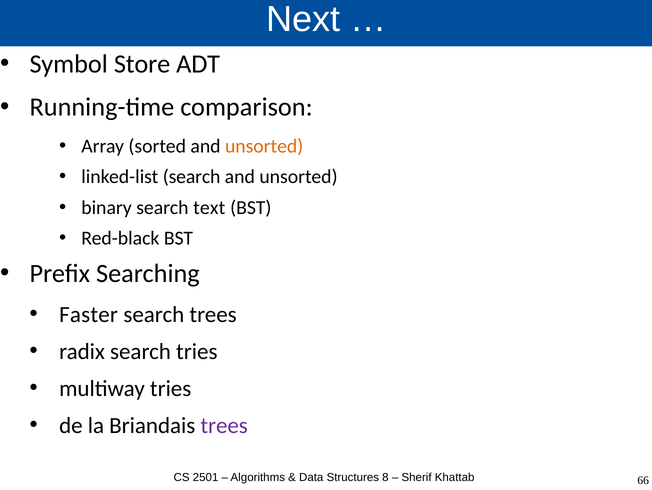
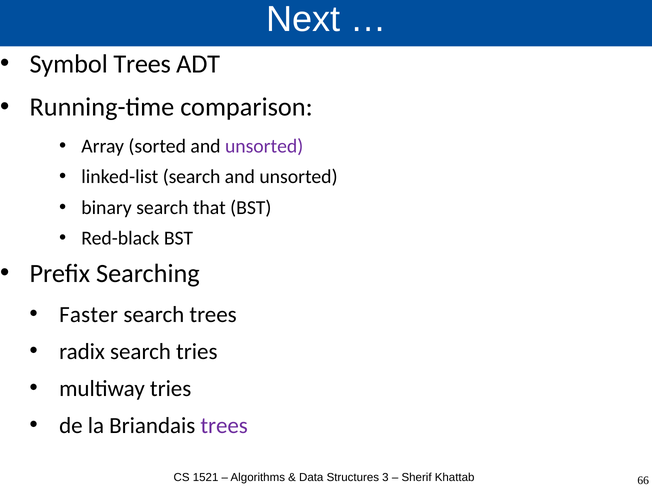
Symbol Store: Store -> Trees (142, 64)
unsorted colour: orange -> purple (264, 146)
text: text -> that (209, 207)
2501: 2501 -> 1521 (206, 477)
8: 8 -> 3 (385, 477)
